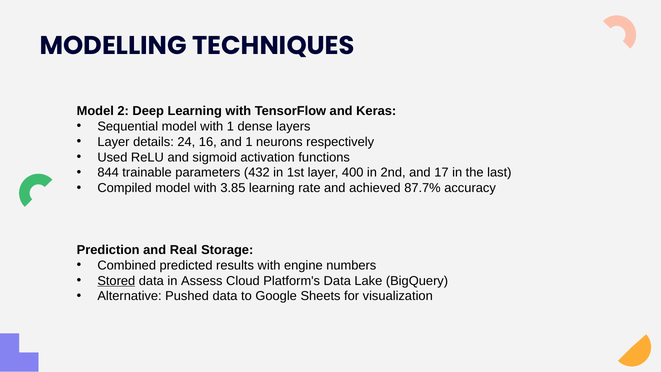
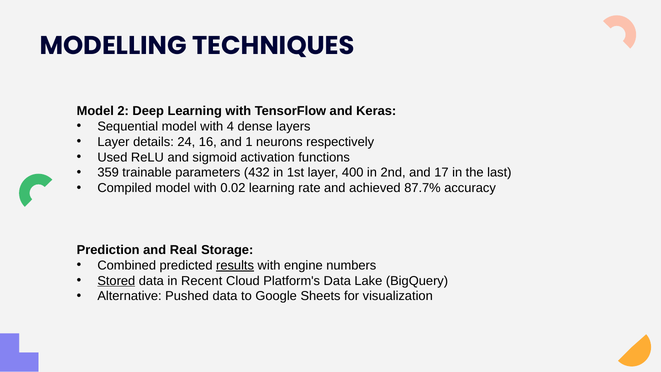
with 1: 1 -> 4 (230, 126)
844: 844 -> 359 (108, 173)
3.85: 3.85 -> 0.02 (233, 188)
results underline: none -> present (235, 265)
Assess: Assess -> Recent (202, 281)
